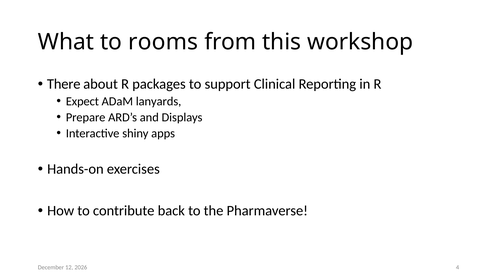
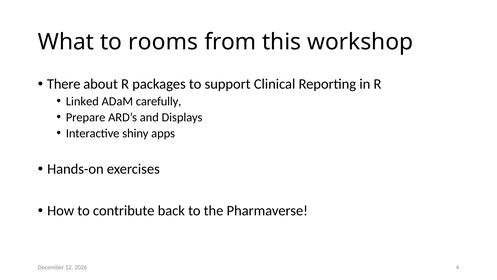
Expect: Expect -> Linked (82, 101)
lanyards: lanyards -> carefully (159, 101)
